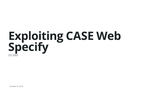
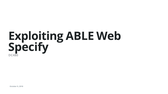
CASE: CASE -> ABLE (80, 36)
